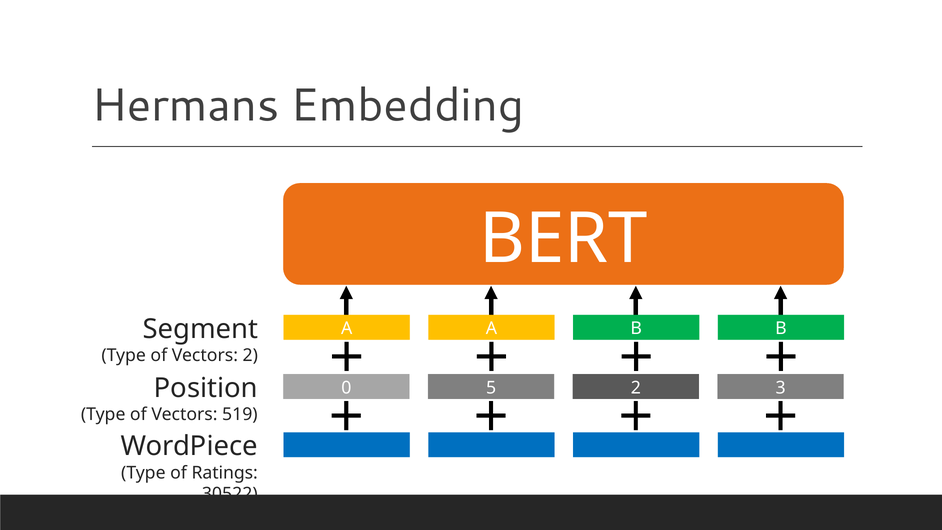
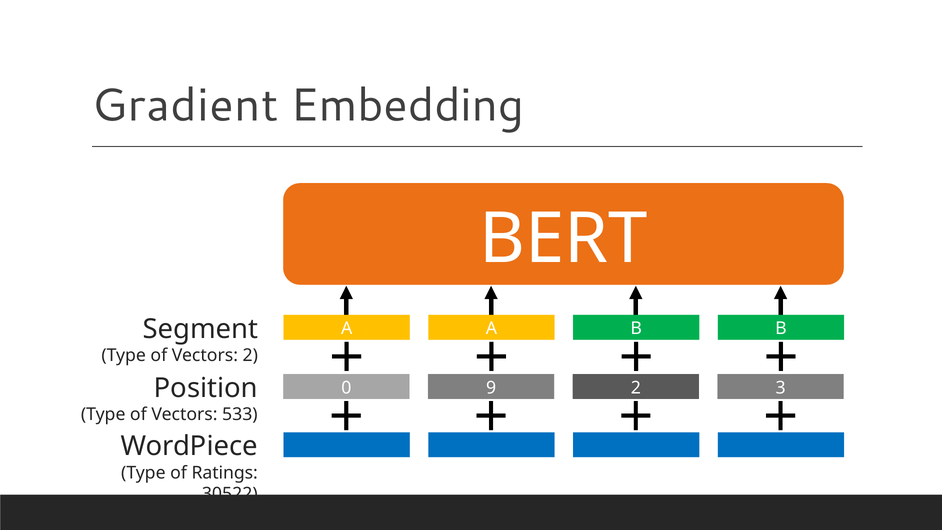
Hermans: Hermans -> Gradient (185, 105)
5: 5 -> 9 (491, 388)
519: 519 -> 533 (240, 415)
